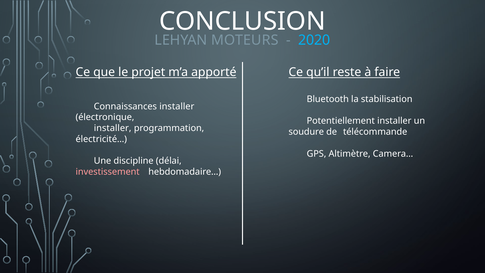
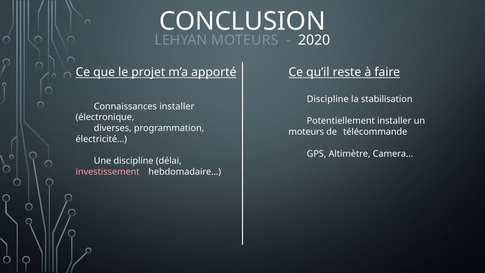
2020 colour: light blue -> white (314, 40)
Bluetooth: Bluetooth -> Discipline (328, 99)
installer: installer -> diverses (113, 128)
soudure: soudure -> moteurs (306, 132)
